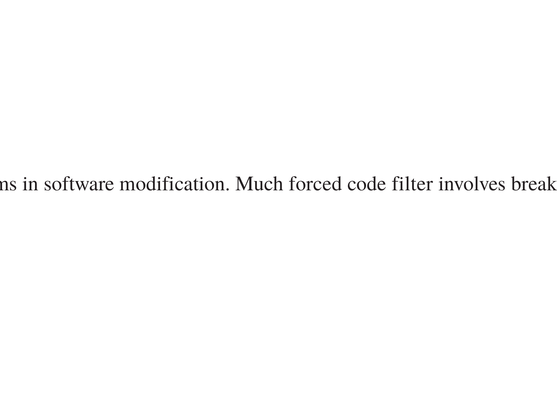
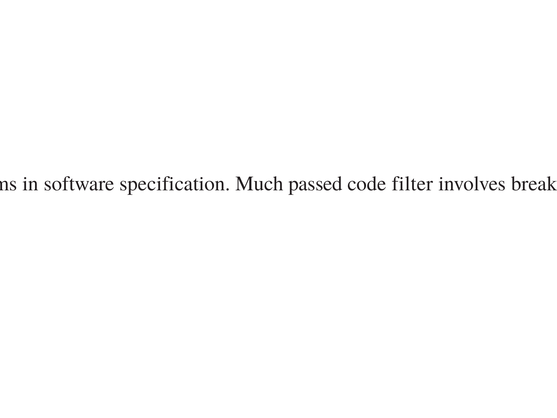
modification: modification -> specification (175, 184)
forced: forced -> passed (316, 184)
